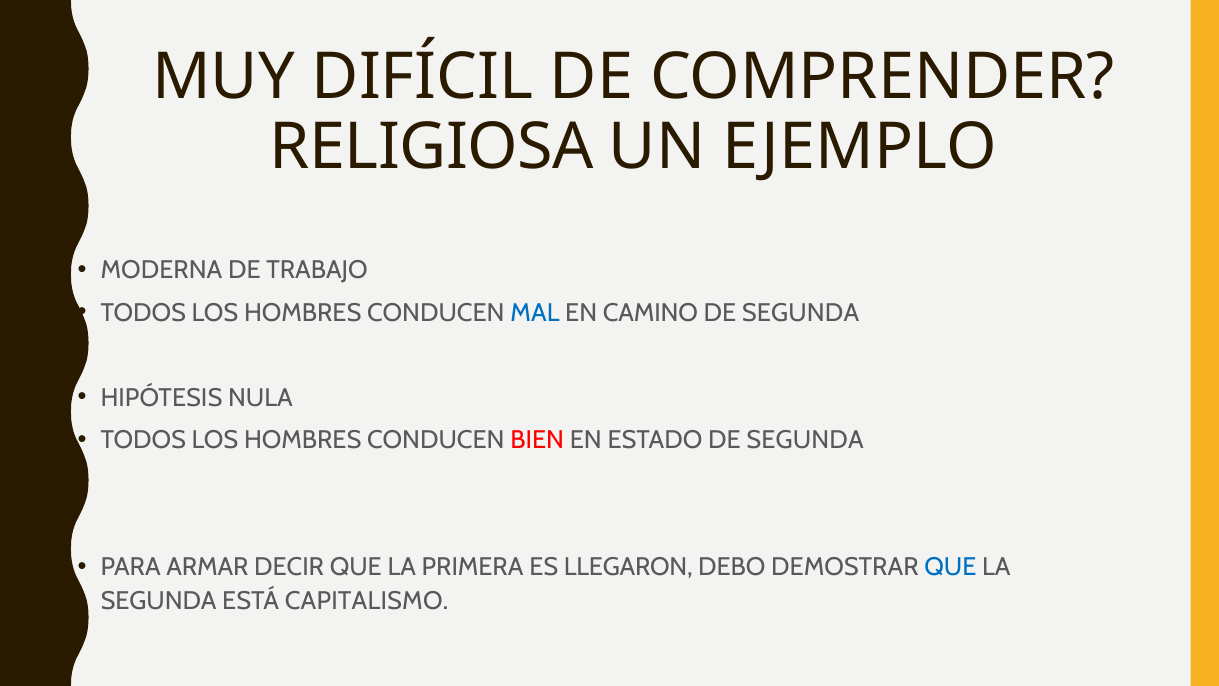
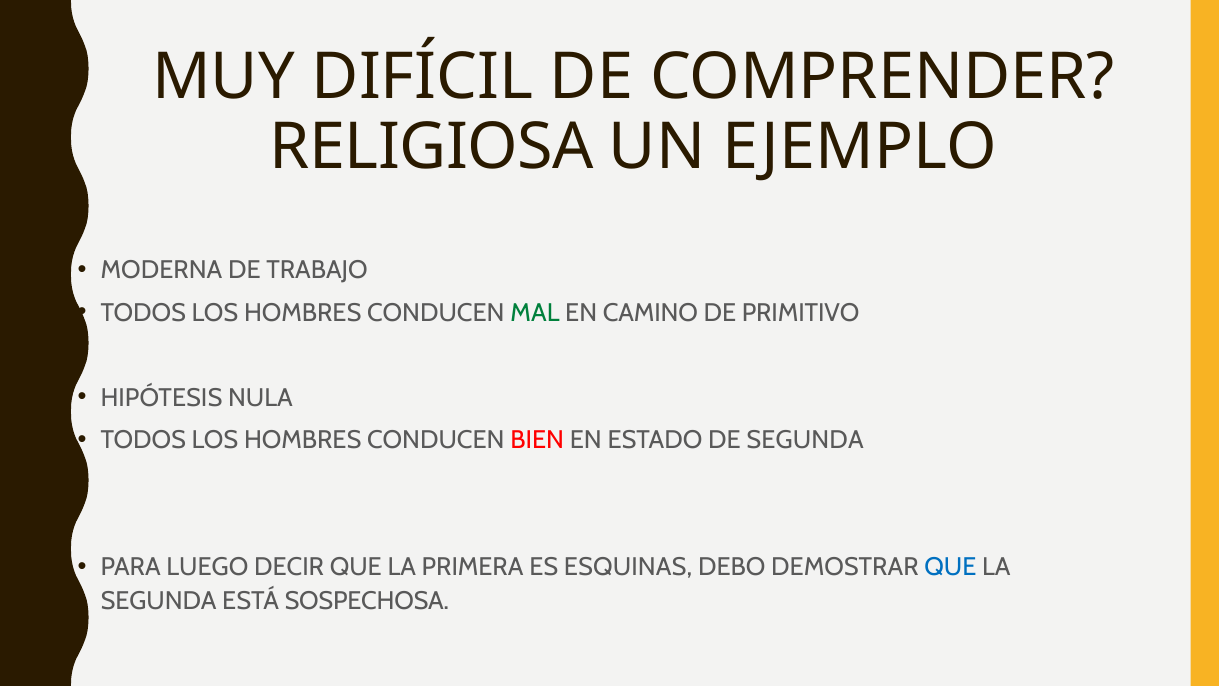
MAL colour: blue -> green (535, 313)
SEGUNDA: SEGUNDA -> PRIMITIVO (801, 313)
ARMAR: ARMAR -> LUEGO (207, 567)
LLEGARON: LLEGARON -> ESQUINAS (628, 567)
CAPITALISMO: CAPITALISMO -> SOSPECHOSA (367, 601)
